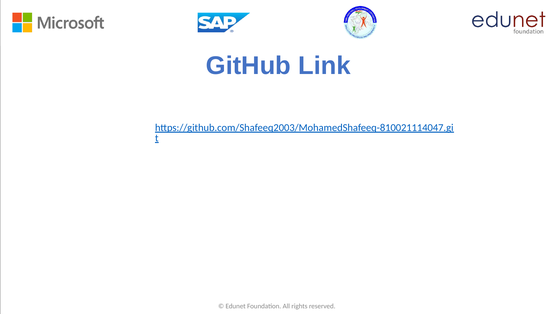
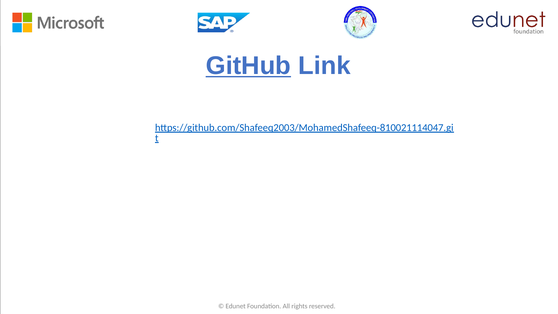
GitHub underline: none -> present (248, 66)
